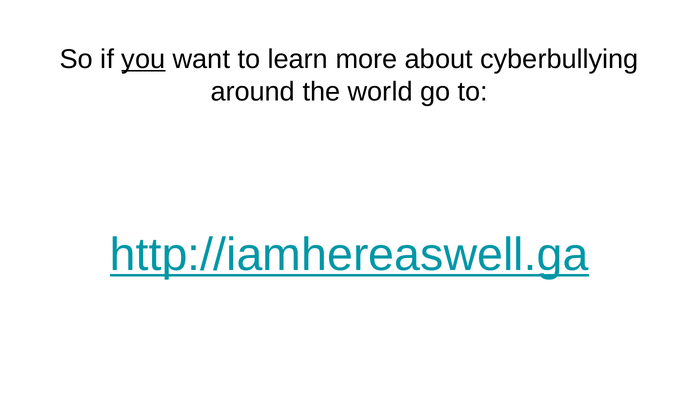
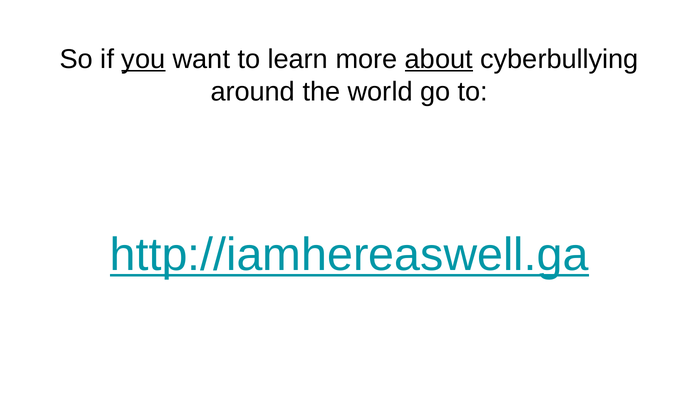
about underline: none -> present (439, 59)
